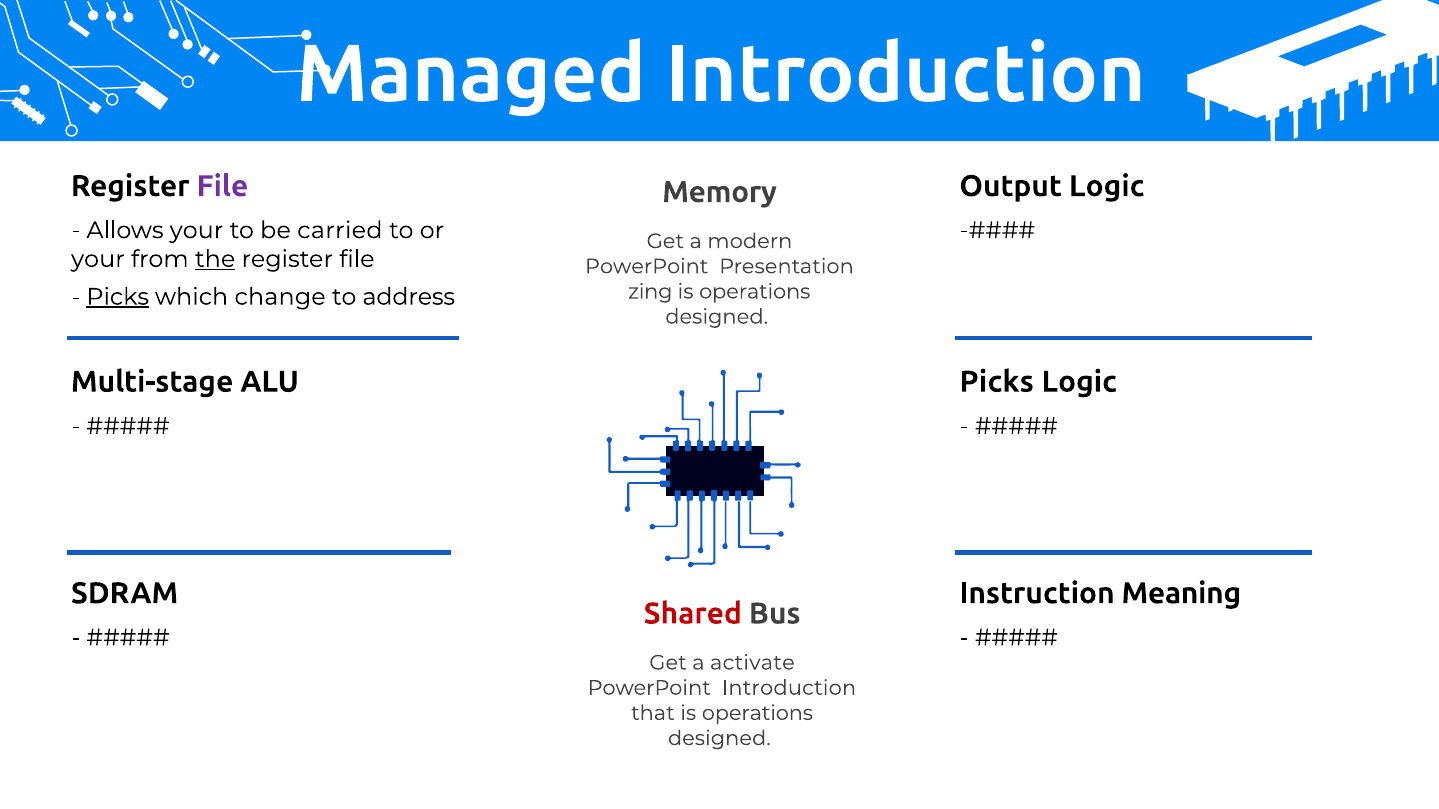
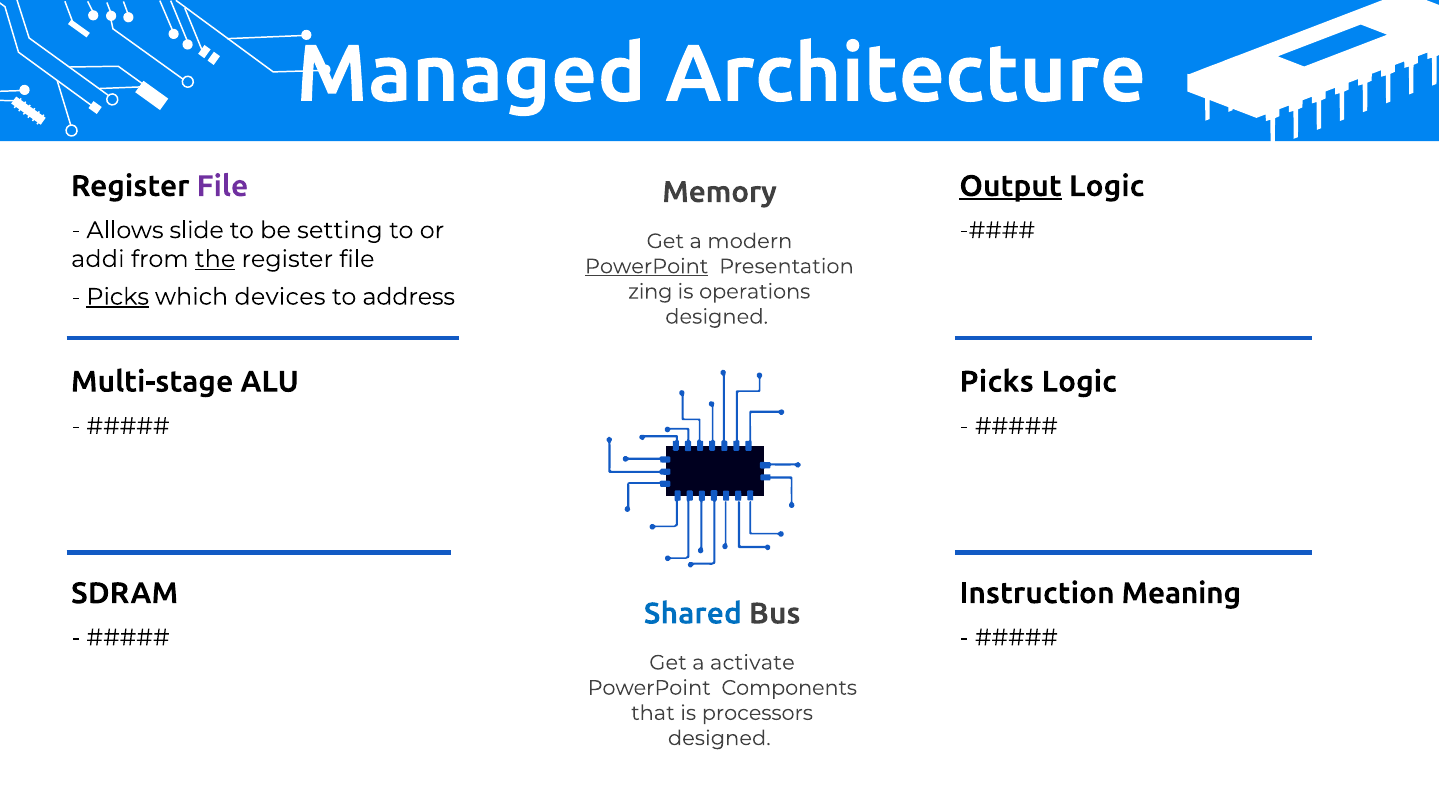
Managed Introduction: Introduction -> Architecture (906, 74)
Output underline: none -> present (1011, 186)
Allows your: your -> slide (197, 230)
carried: carried -> setting (340, 230)
your: your -> addi (98, 259)
PowerPoint underline: none -> present (647, 267)
change: change -> devices (280, 297)
Shared colour: red -> blue (693, 614)
PowerPoint Introduction: Introduction -> Components (789, 688)
that is operations: operations -> processors (757, 713)
